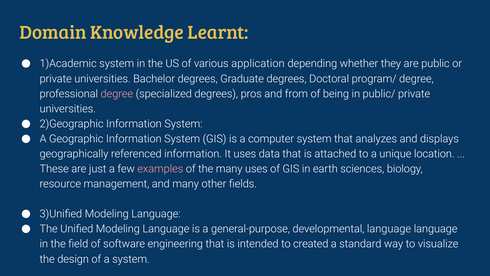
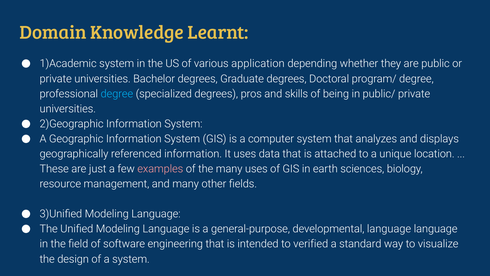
degree colour: pink -> light blue (117, 94)
from: from -> skills (296, 94)
created: created -> verified (311, 244)
